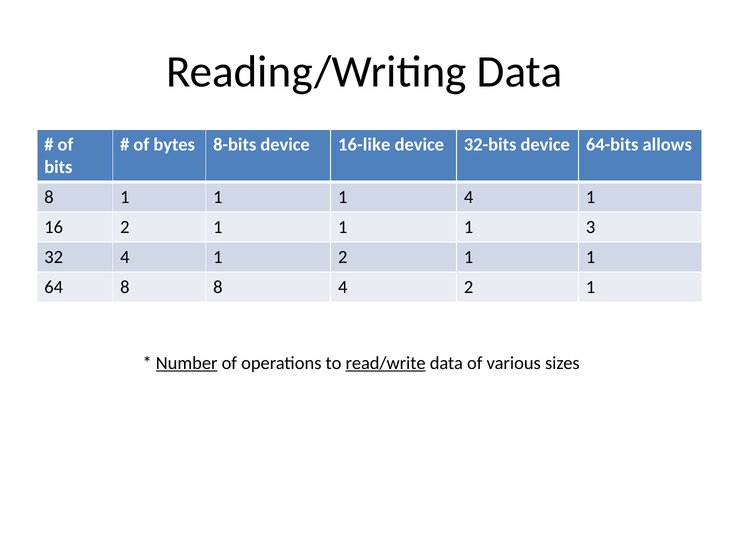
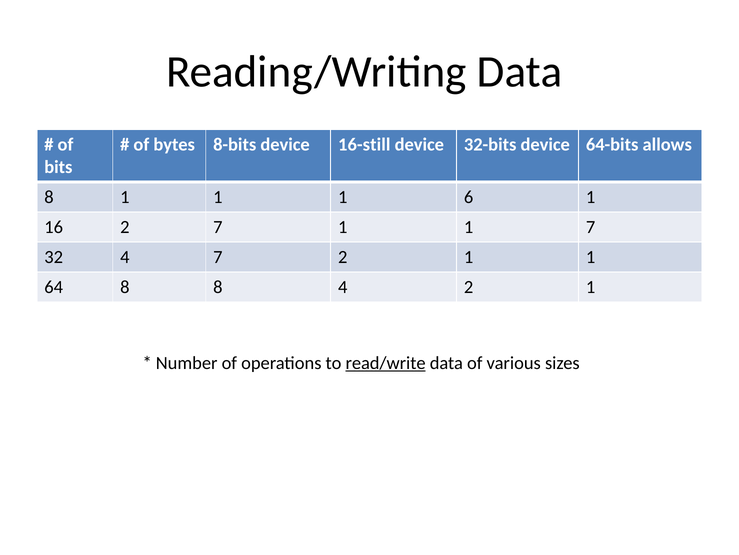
16-like: 16-like -> 16-still (364, 145)
1 4: 4 -> 6 (469, 197)
16 2 1: 1 -> 7 (218, 227)
1 3: 3 -> 7 (591, 227)
32 4 1: 1 -> 7 (218, 257)
Number underline: present -> none (187, 363)
